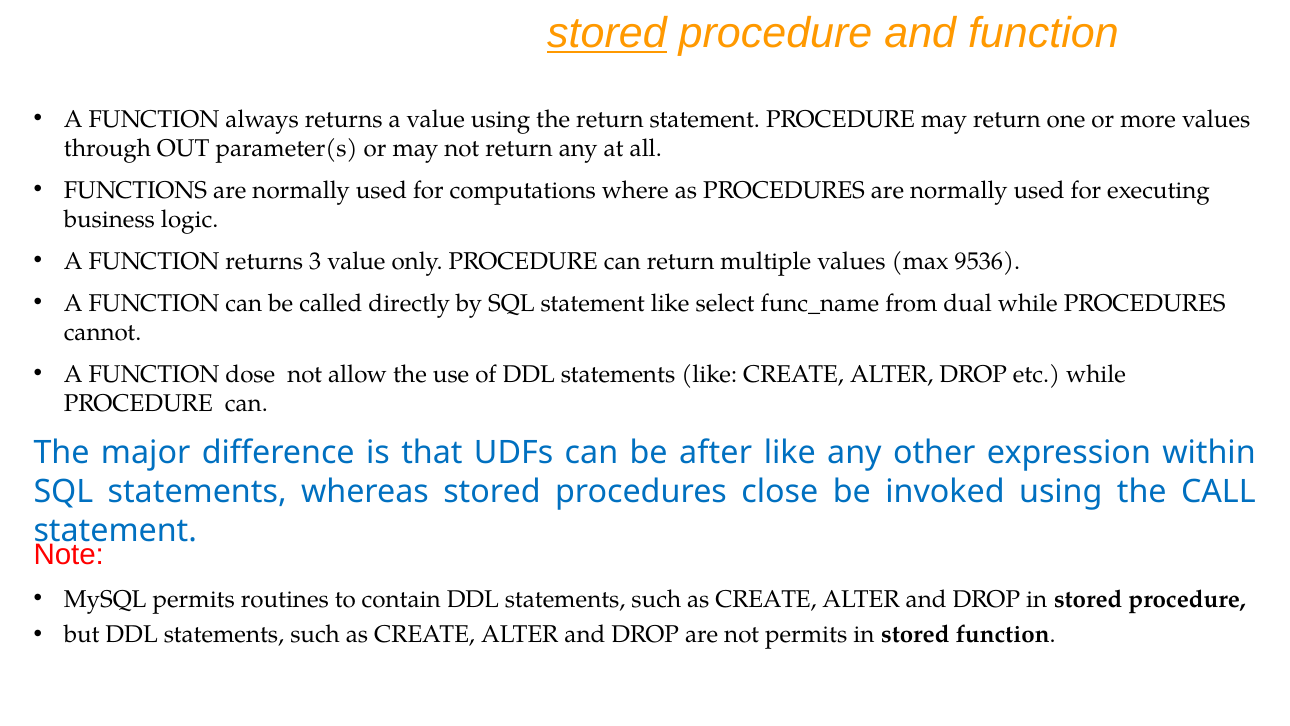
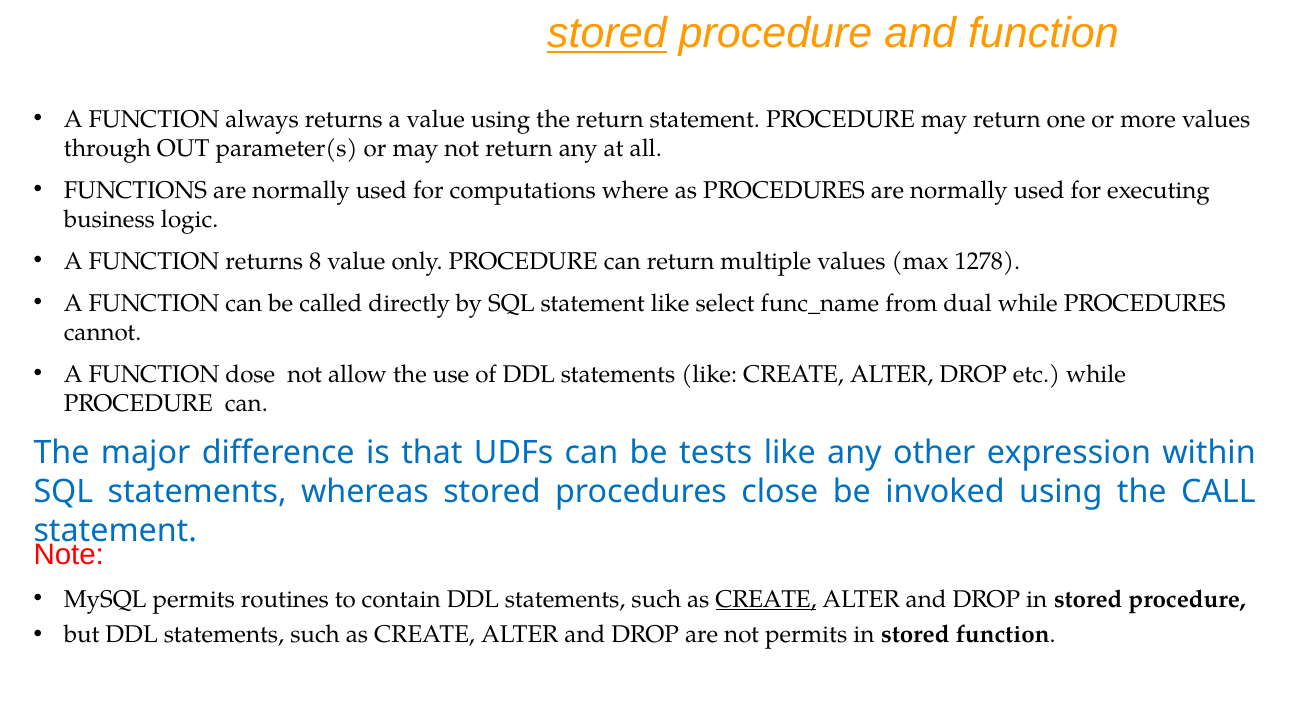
3: 3 -> 8 (315, 261)
9536: 9536 -> 1278 (987, 261)
after: after -> tests (716, 453)
CREATE underline: none -> present (766, 599)
